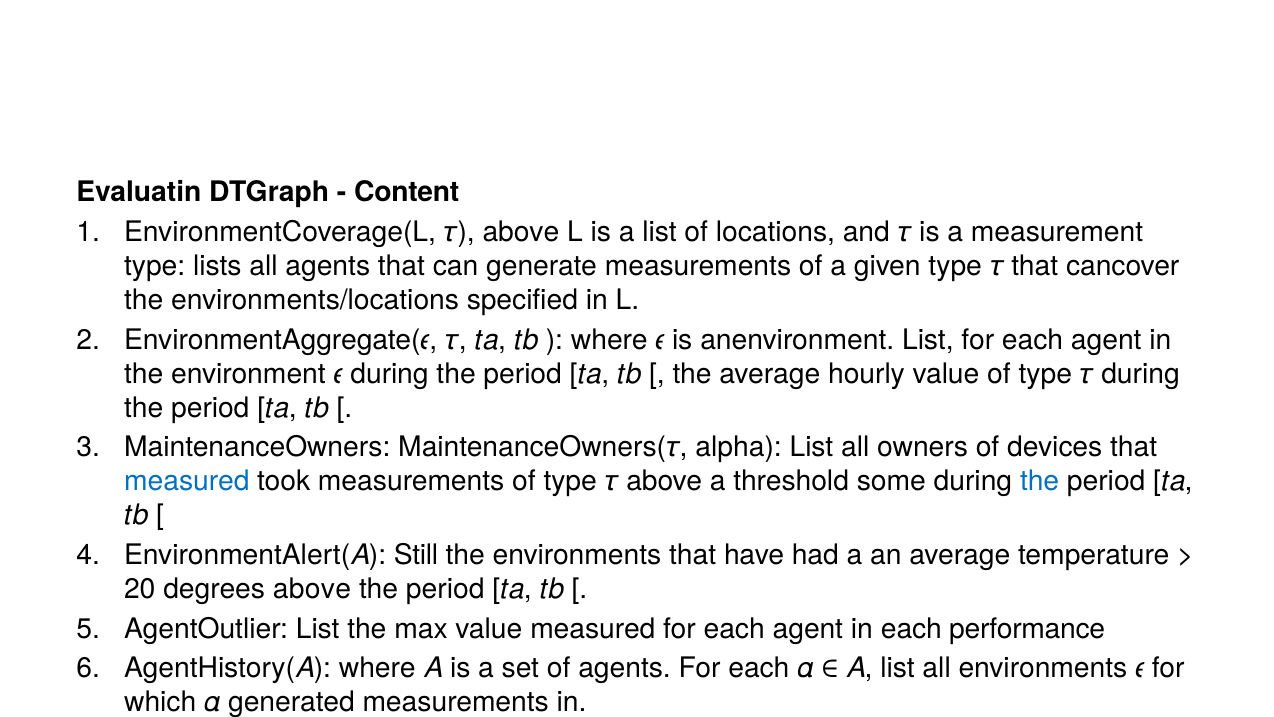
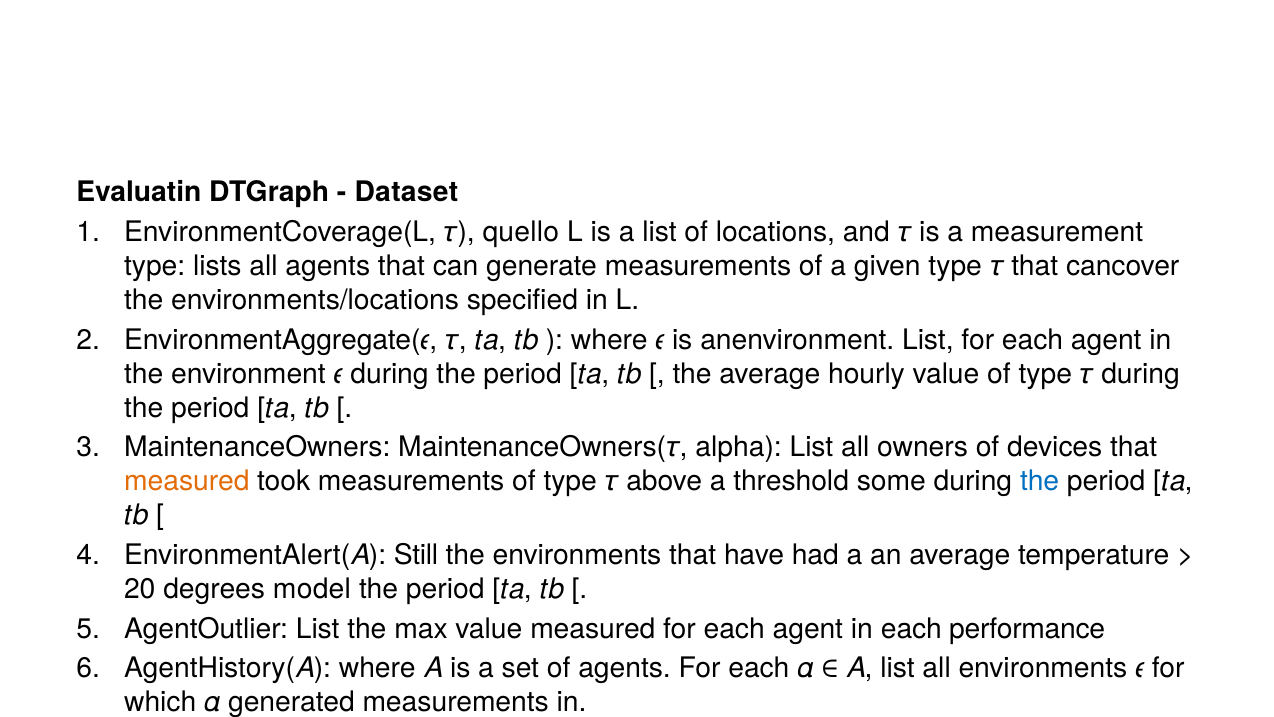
Content: Content -> Dataset (406, 193)
above: above -> quello (521, 232)
measured colour: blue -> orange (187, 481)
degrees above: above -> model (312, 589)
